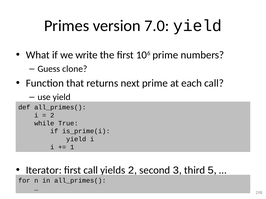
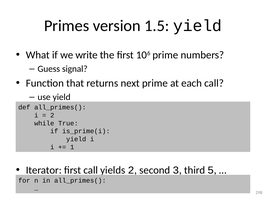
7.0: 7.0 -> 1.5 (157, 26)
clone: clone -> signal (75, 69)
